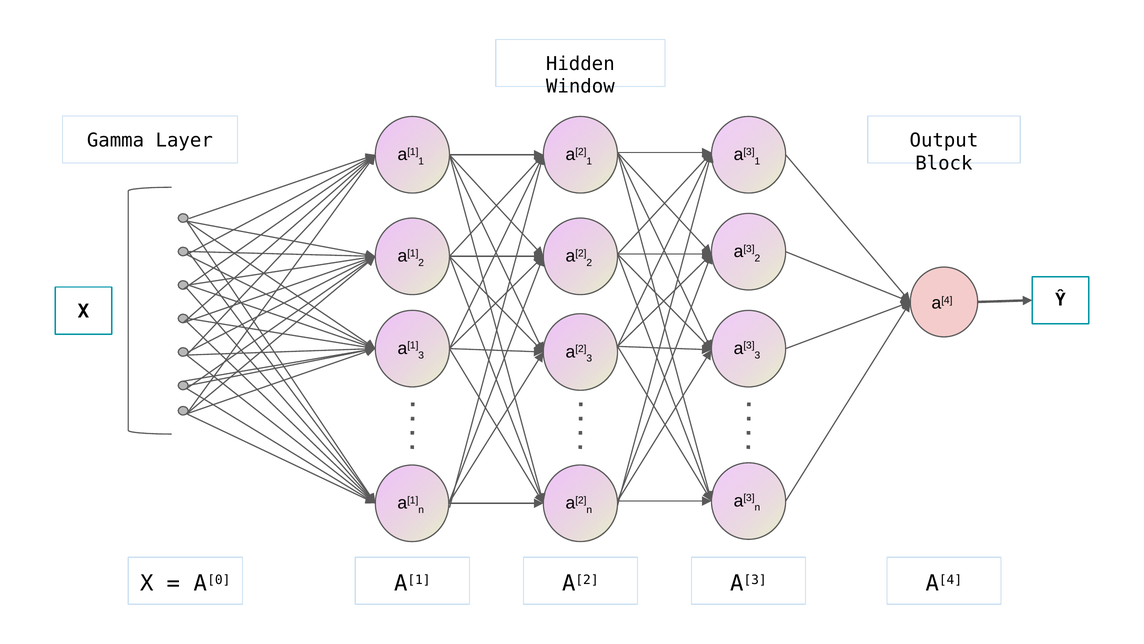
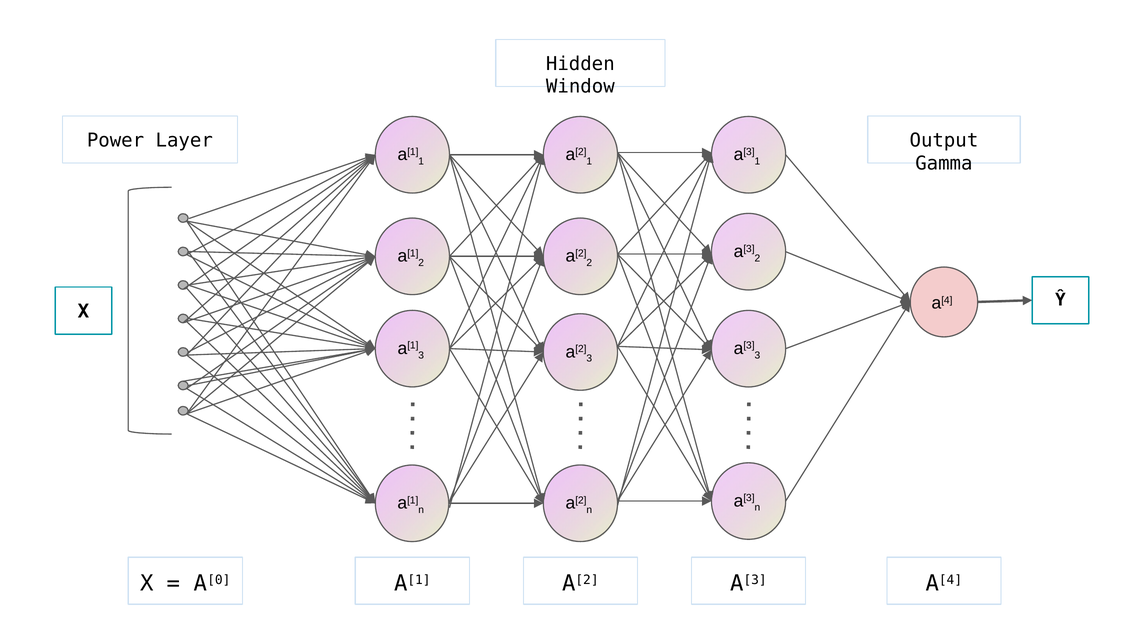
Gamma: Gamma -> Power (115, 140)
Block: Block -> Gamma (944, 163)
